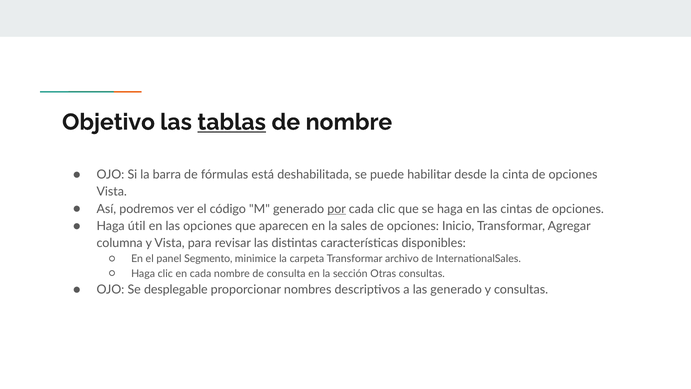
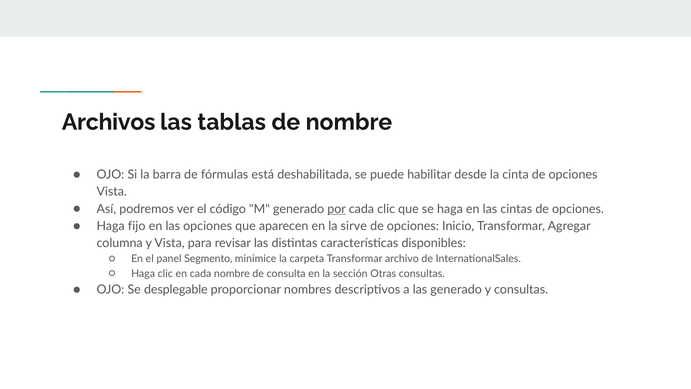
Objetivo: Objetivo -> Archivos (109, 122)
tablas underline: present -> none (232, 122)
útil: útil -> fijo (137, 226)
sales: sales -> sirve (354, 226)
